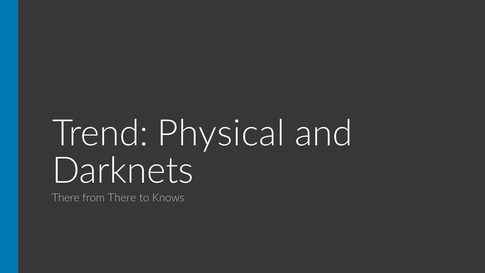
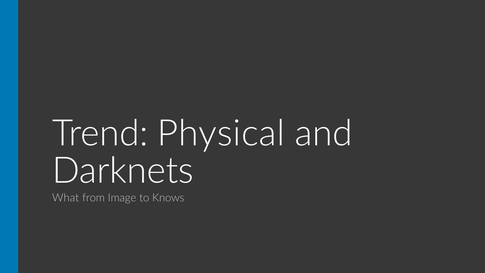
There: There -> What (66, 198)
from There: There -> Image (122, 198)
